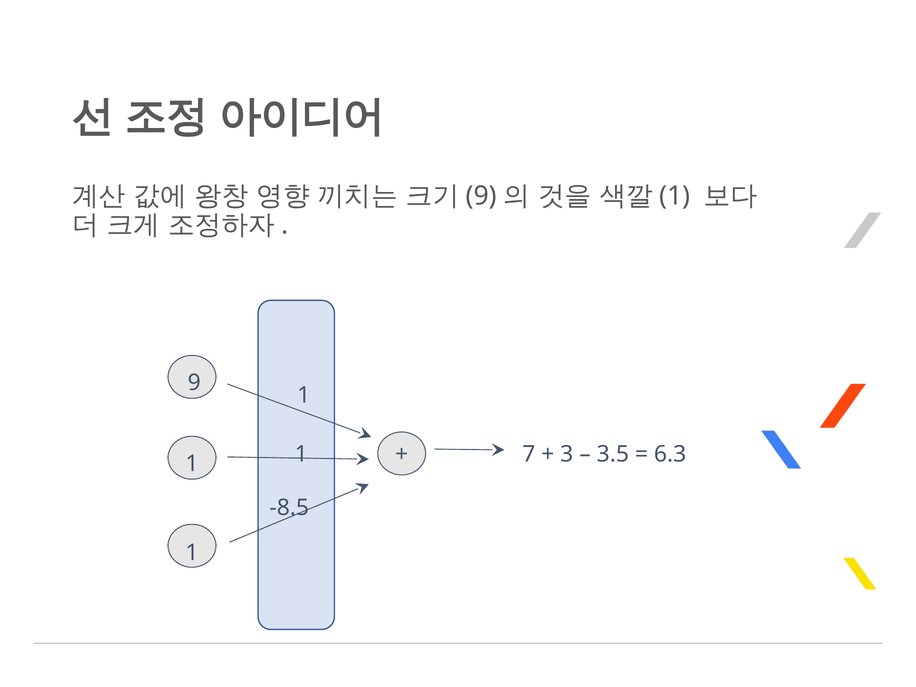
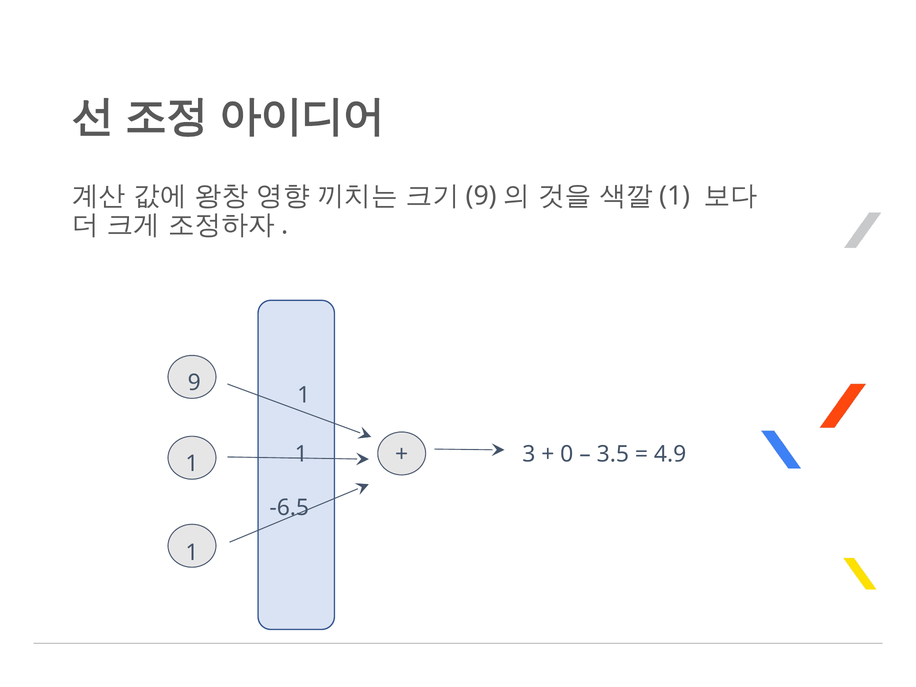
7: 7 -> 3 (529, 454)
3: 3 -> 0 (567, 454)
6.3: 6.3 -> 4.9 (670, 454)
-8.5: -8.5 -> -6.5 (289, 508)
